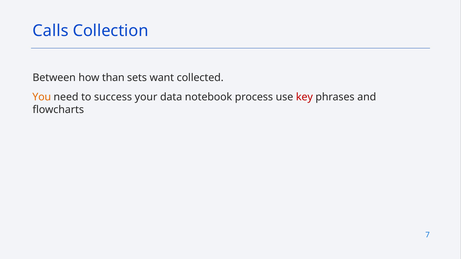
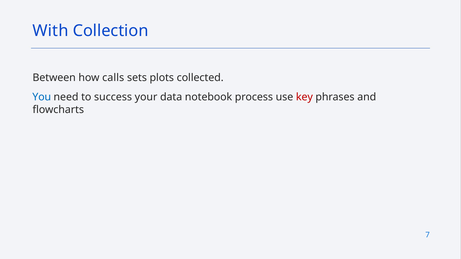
Calls: Calls -> With (51, 31)
than: than -> calls (113, 78)
want: want -> plots (162, 78)
You colour: orange -> blue (42, 97)
